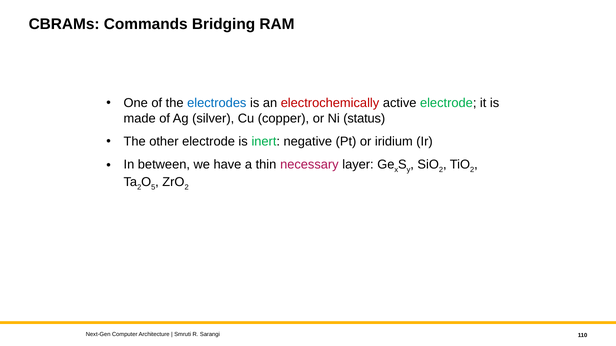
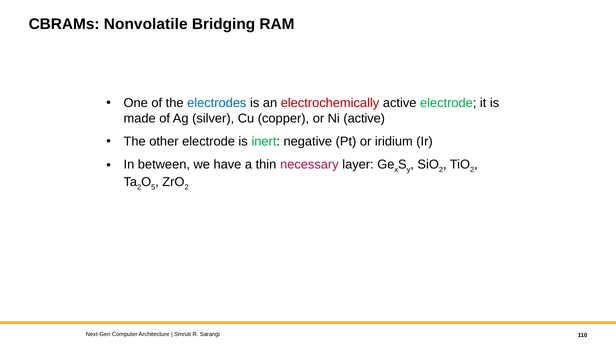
Commands: Commands -> Nonvolatile (146, 24)
Ni status: status -> active (364, 119)
